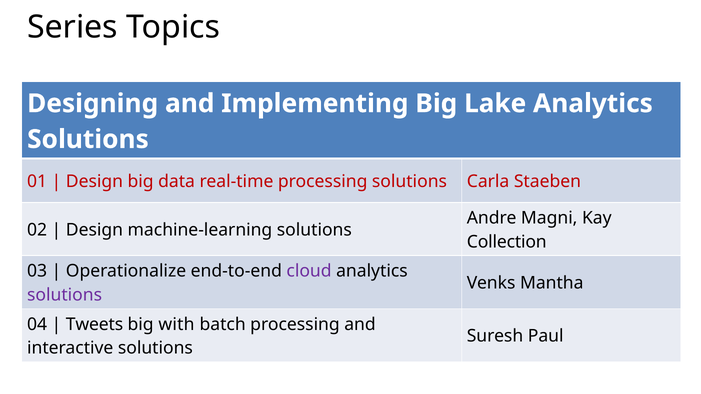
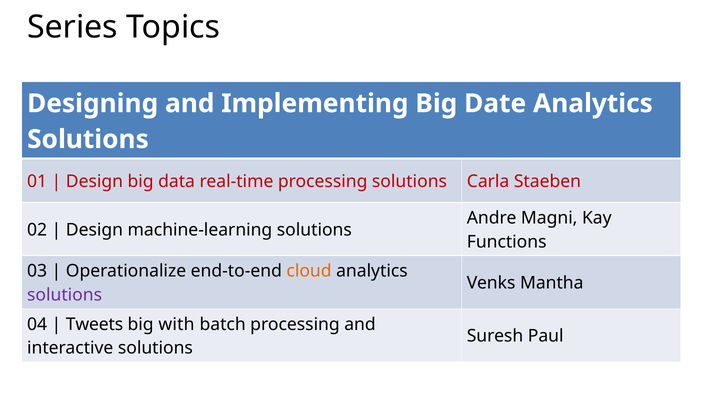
Lake: Lake -> Date (495, 104)
Collection: Collection -> Functions (507, 242)
cloud colour: purple -> orange (309, 271)
